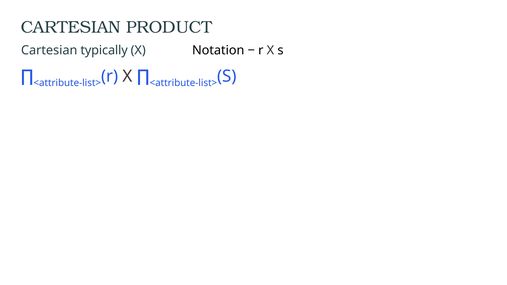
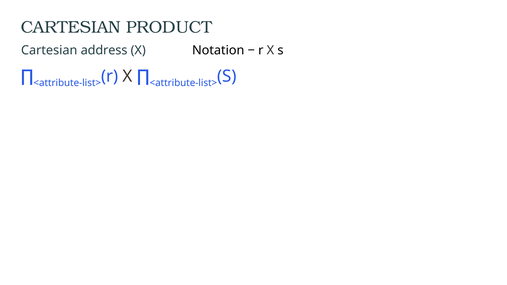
typically: typically -> address (104, 50)
